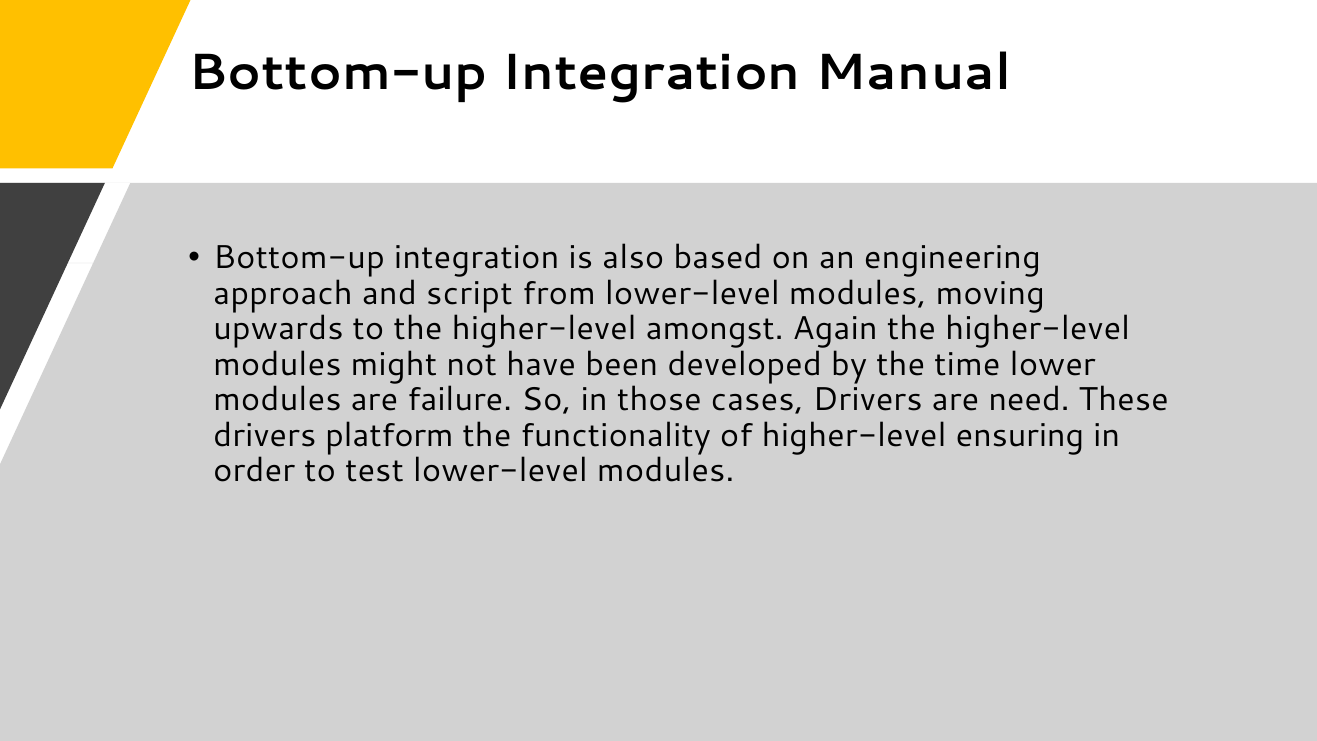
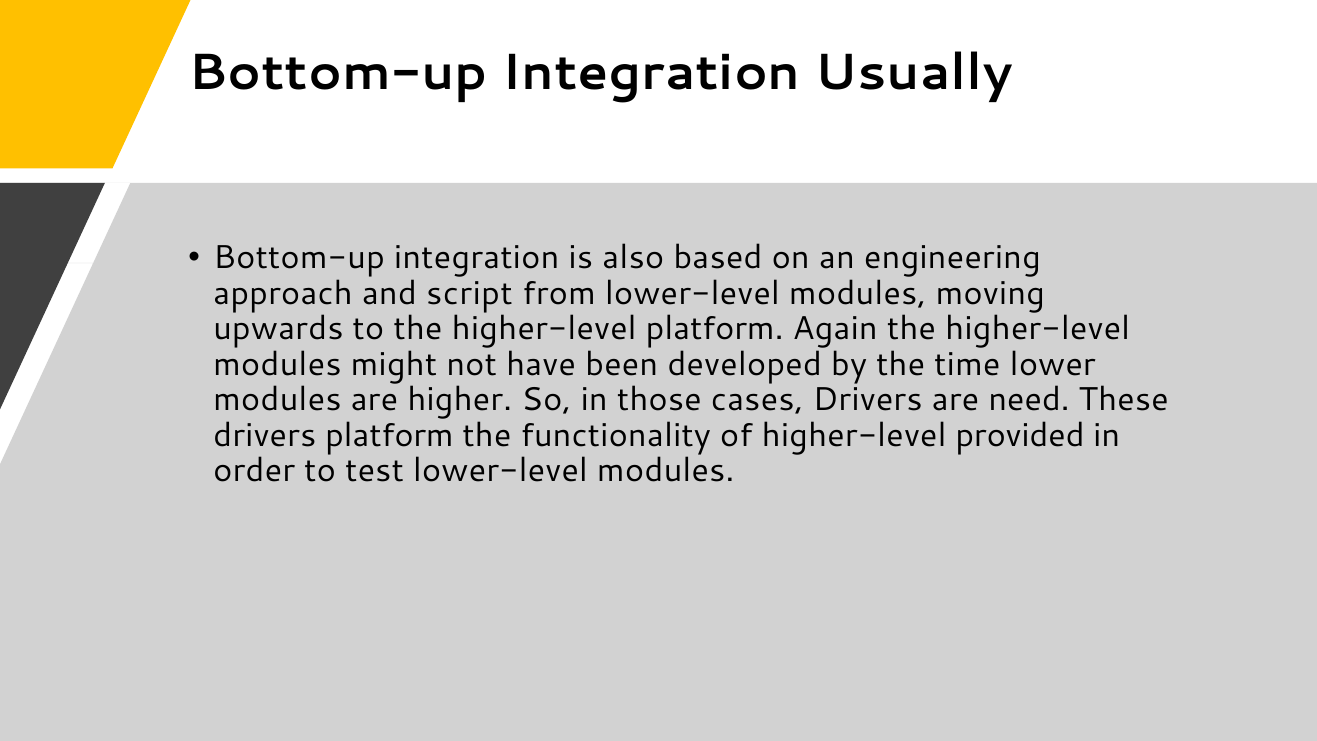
Manual: Manual -> Usually (914, 73)
higher-level amongst: amongst -> platform (715, 329)
failure: failure -> higher (460, 400)
ensuring: ensuring -> provided (1020, 435)
